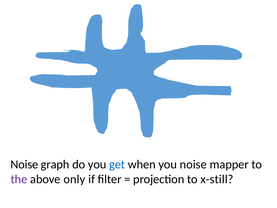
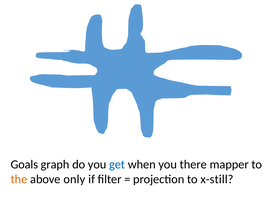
Noise: Noise -> Goals (24, 164)
you noise: noise -> there (193, 164)
the colour: purple -> orange (19, 179)
